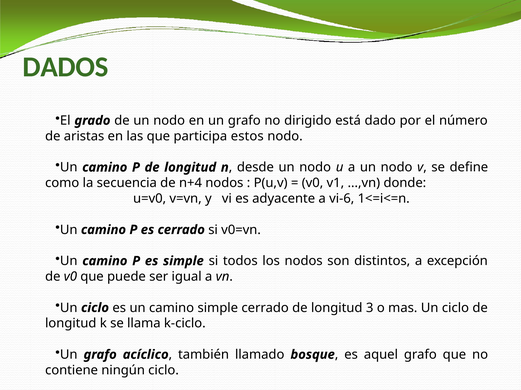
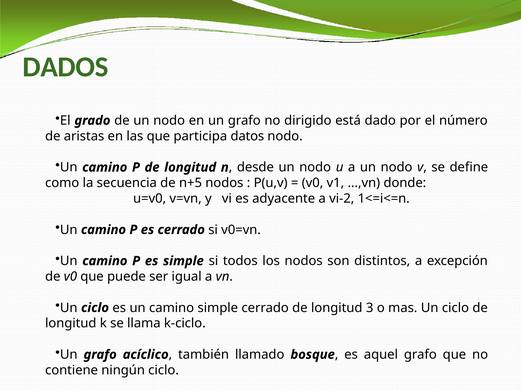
estos: estos -> datos (247, 136)
n+4: n+4 -> n+5 (191, 183)
vi-6: vi-6 -> vi-2 (342, 199)
